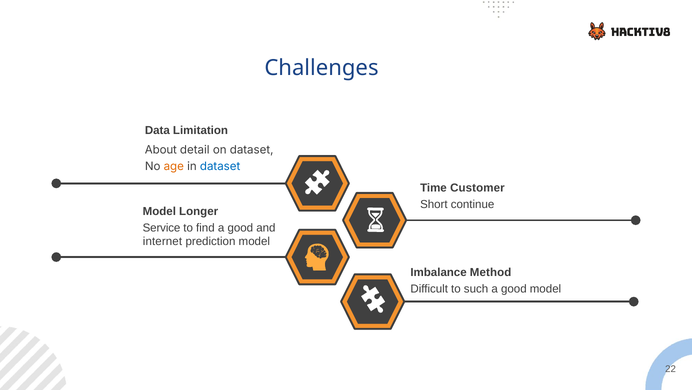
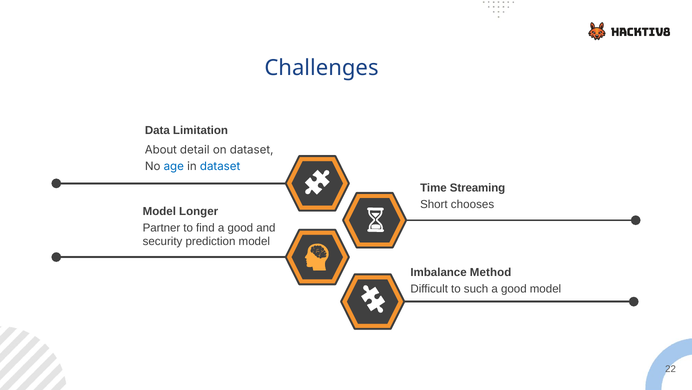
age colour: orange -> blue (174, 166)
Customer: Customer -> Streaming (478, 188)
continue: continue -> chooses (473, 204)
Service: Service -> Partner (161, 227)
internet: internet -> security (163, 241)
